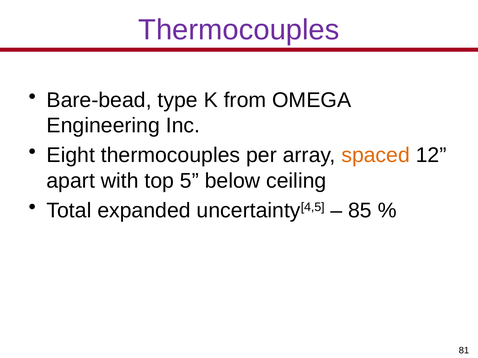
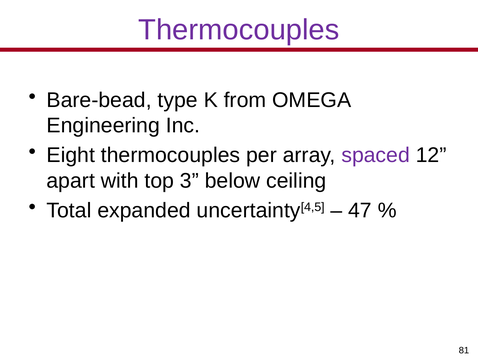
spaced colour: orange -> purple (376, 155)
5: 5 -> 3 (189, 181)
85: 85 -> 47 (360, 211)
